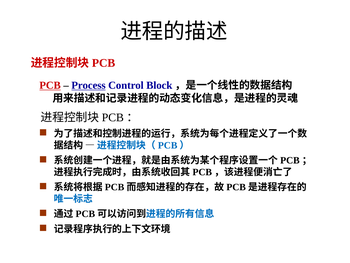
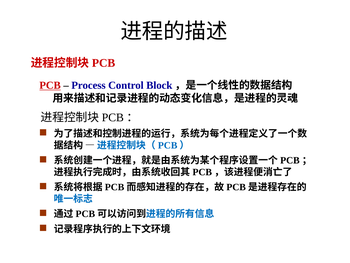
Process underline: present -> none (89, 85)
